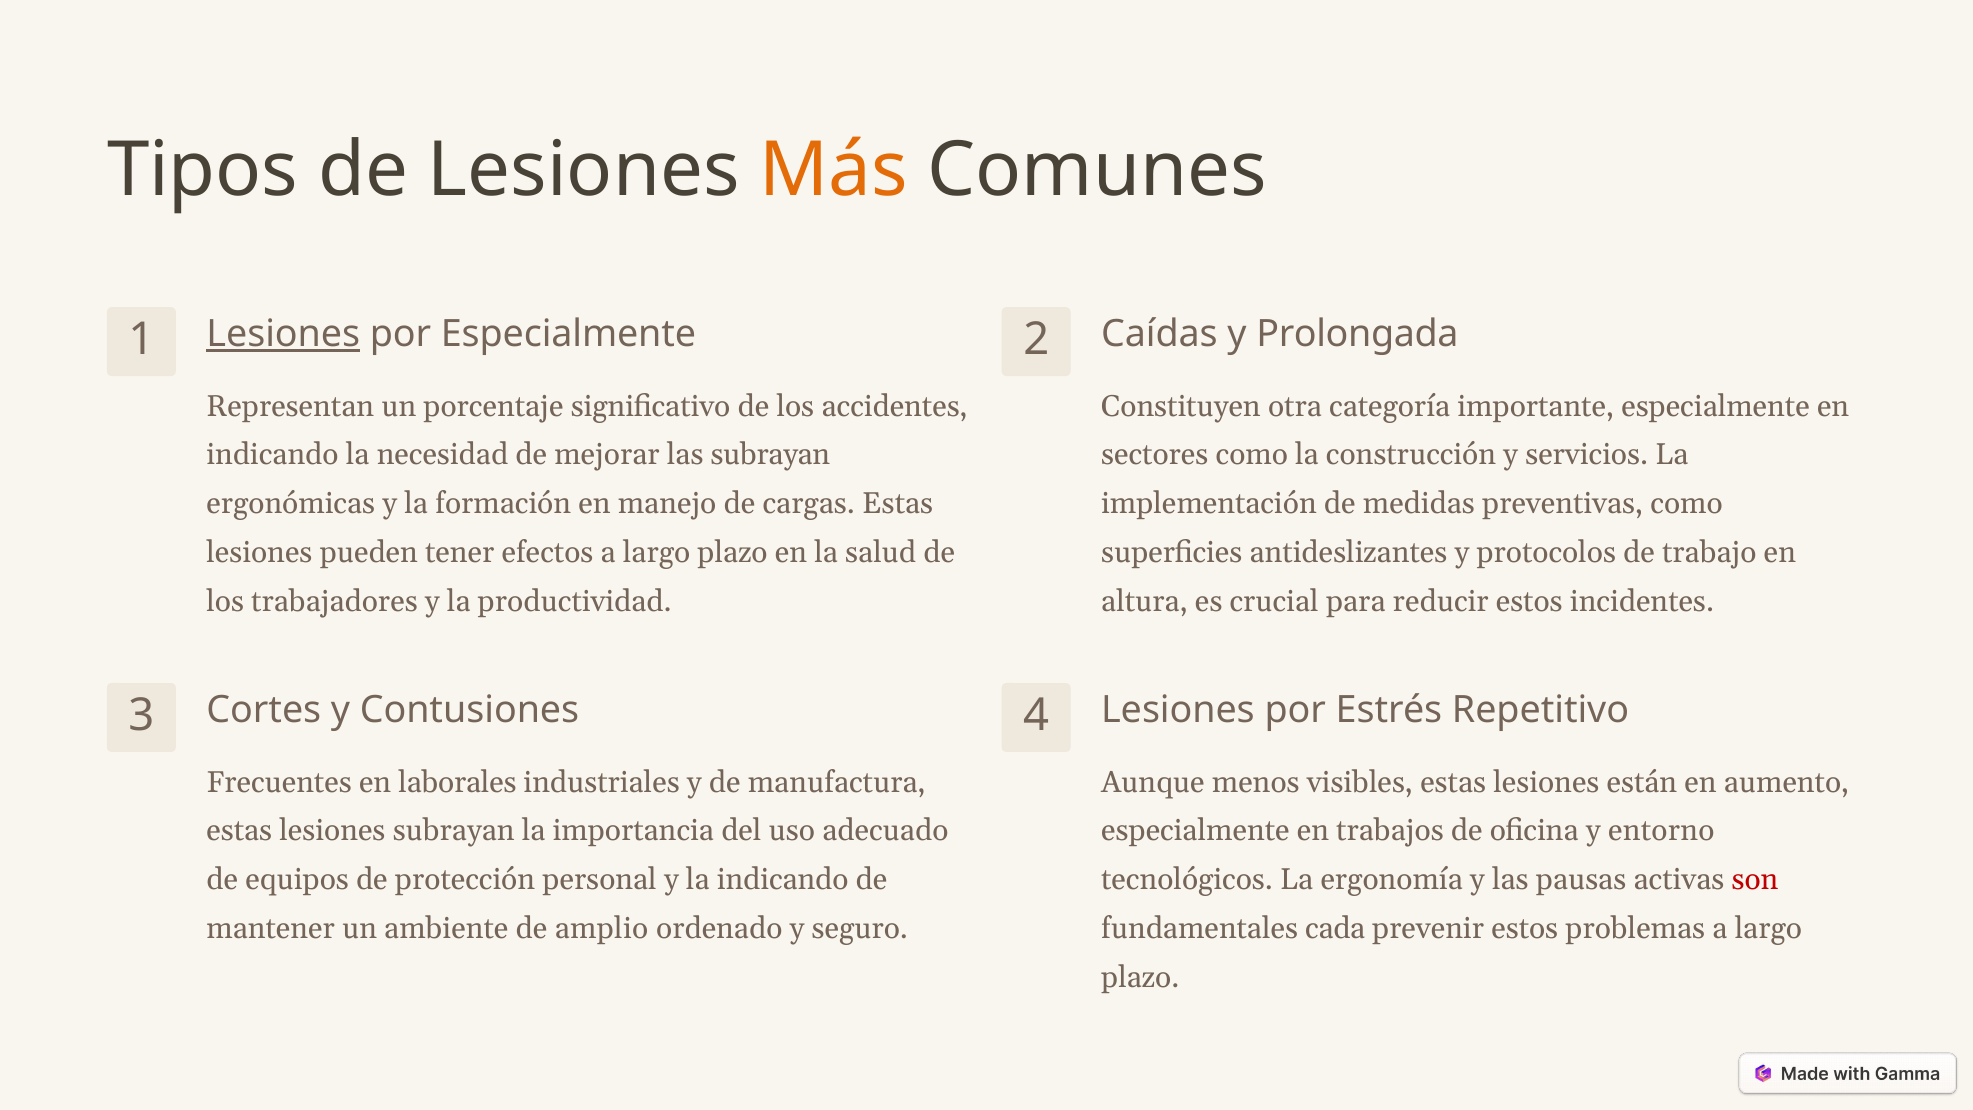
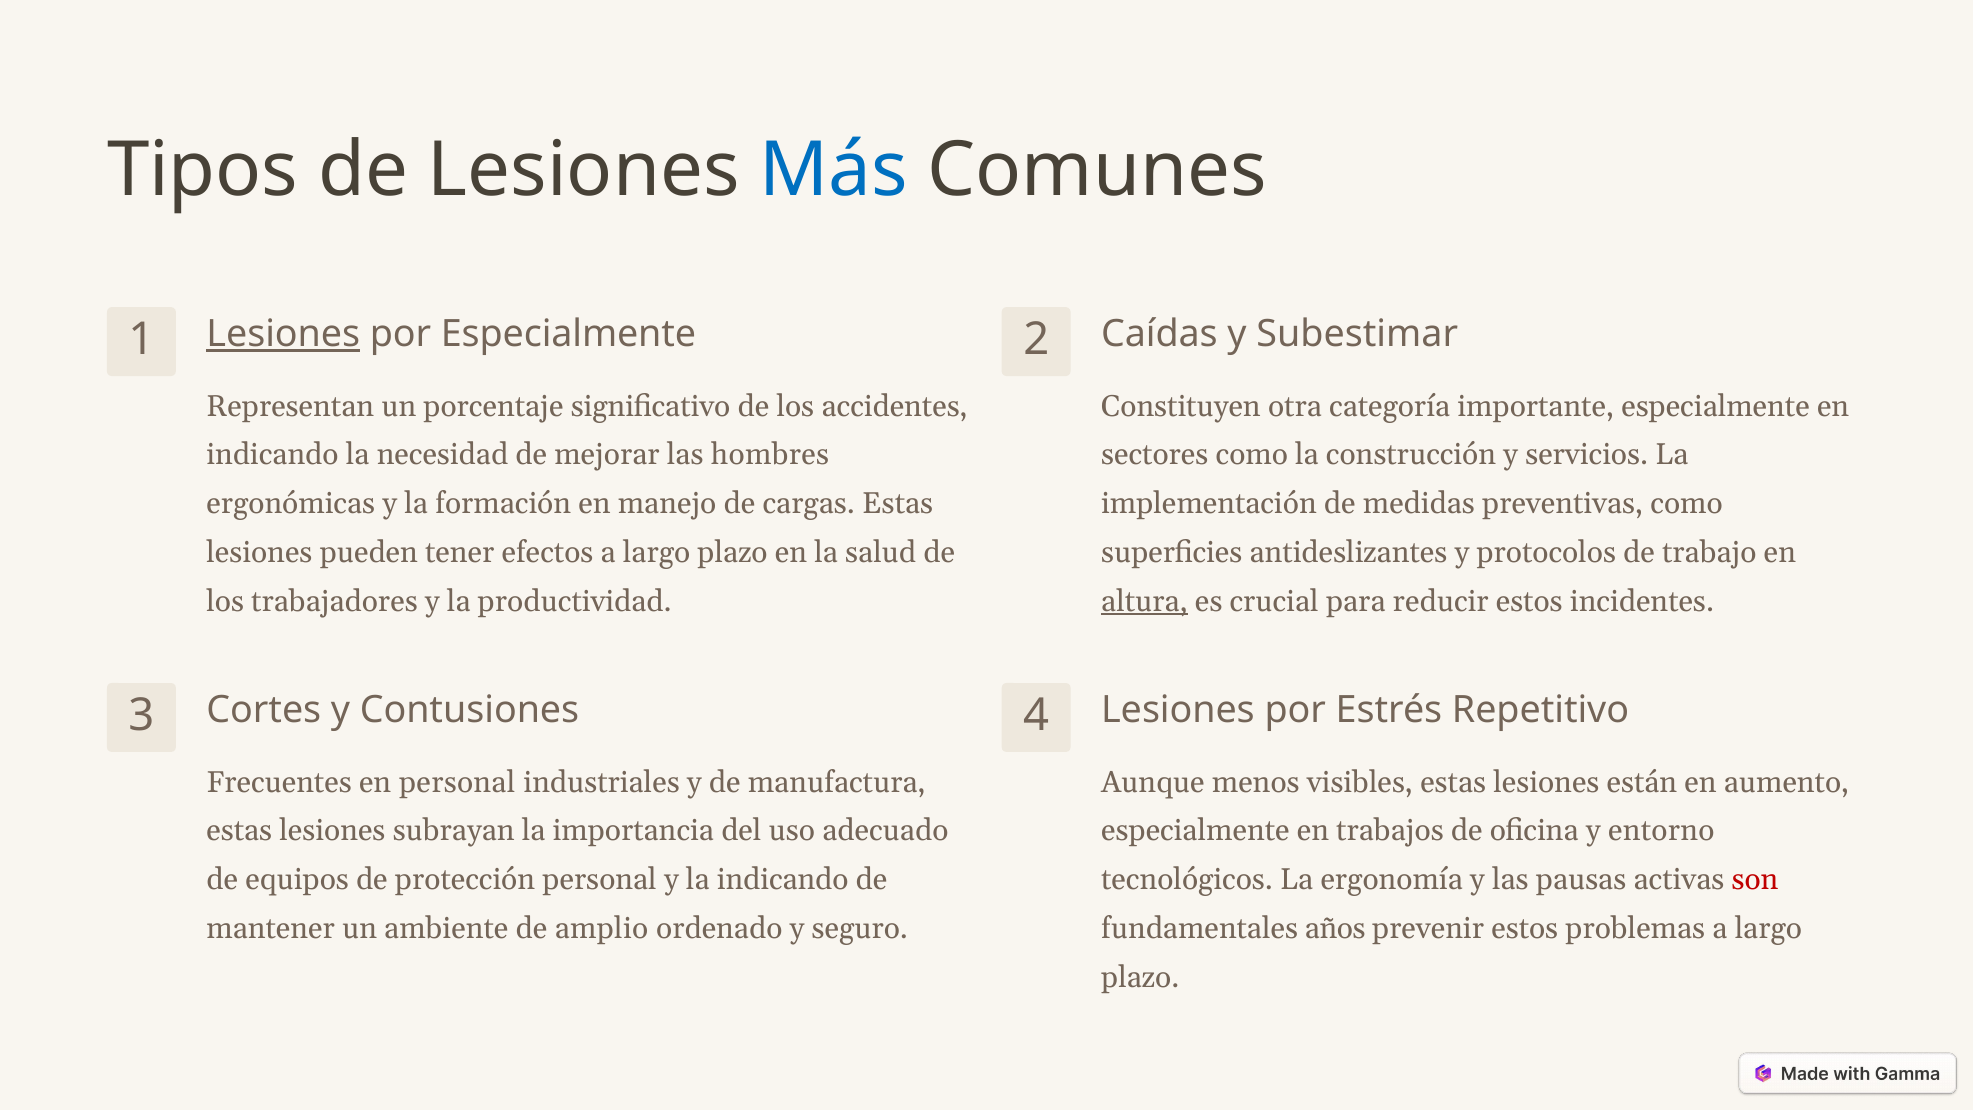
Más colour: orange -> blue (834, 171)
Prolongada: Prolongada -> Subestimar (1357, 334)
las subrayan: subrayan -> hombres (770, 455)
altura underline: none -> present (1145, 601)
en laborales: laborales -> personal (457, 782)
cada: cada -> años (1335, 928)
